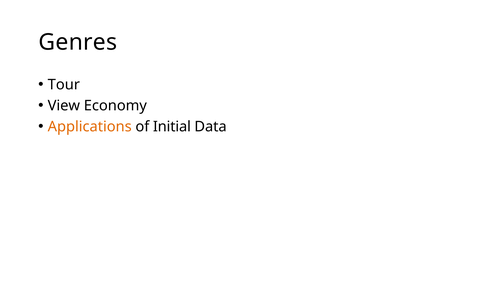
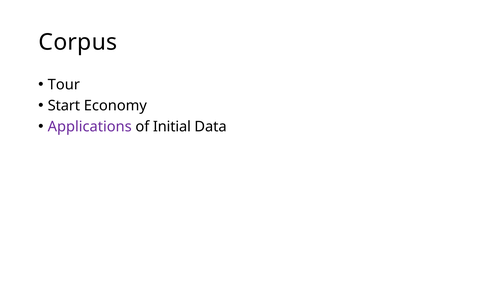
Genres: Genres -> Corpus (78, 42)
View: View -> Start (64, 106)
Applications colour: orange -> purple (90, 127)
